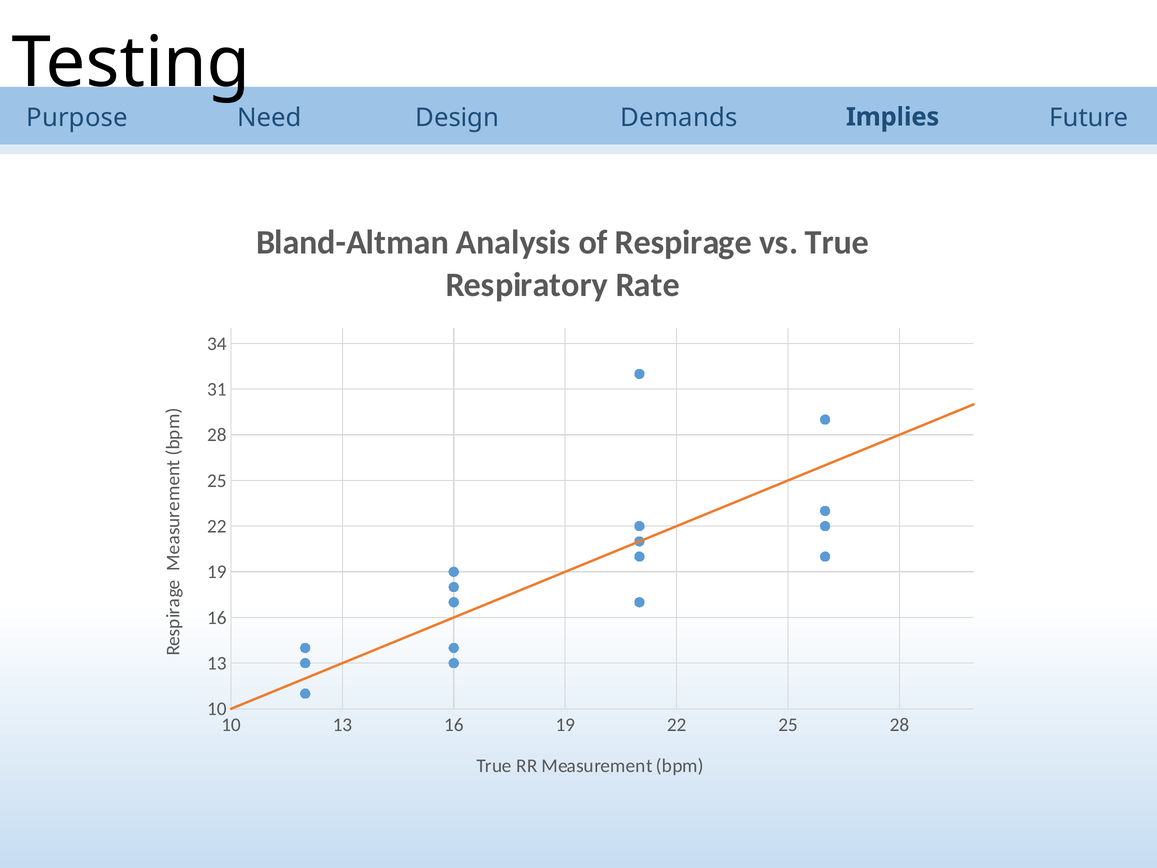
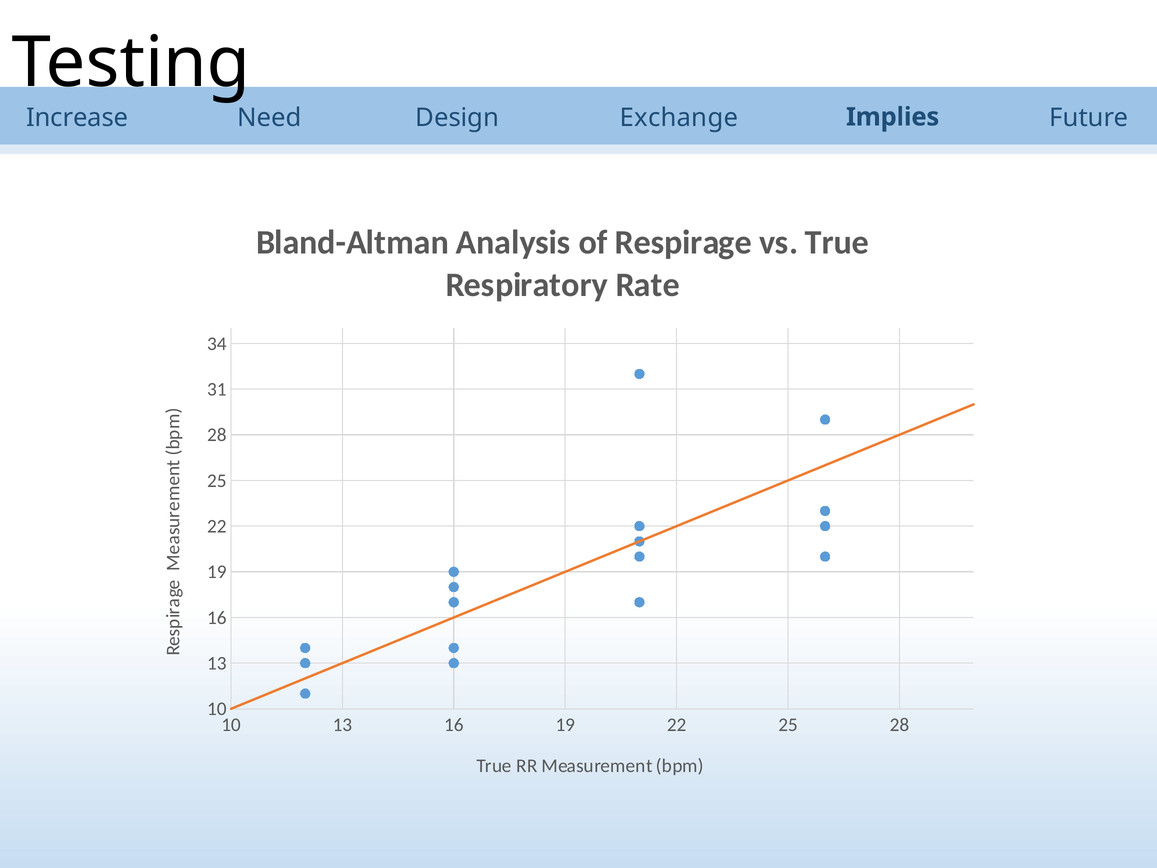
Purpose: Purpose -> Increase (77, 118)
Demands: Demands -> Exchange (679, 118)
